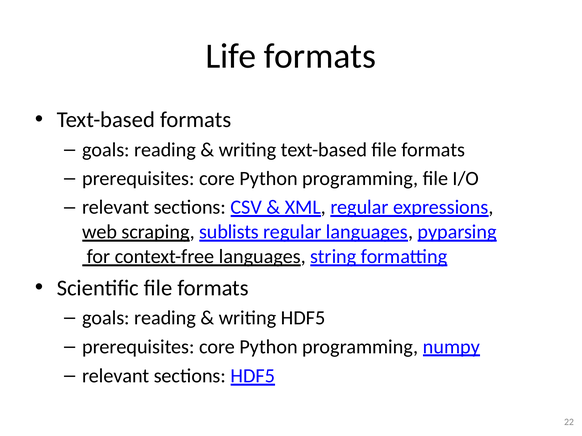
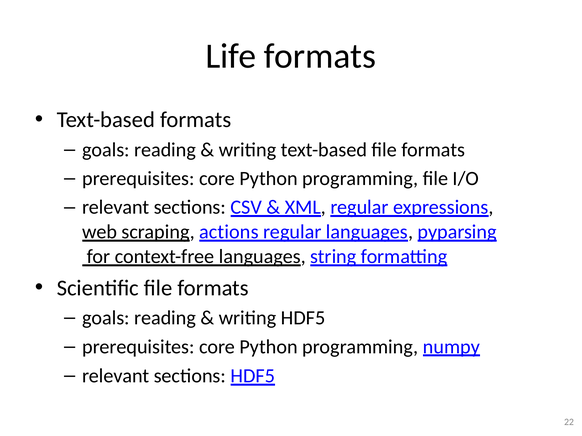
sublists: sublists -> actions (229, 232)
